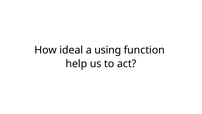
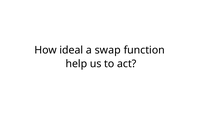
using: using -> swap (108, 50)
